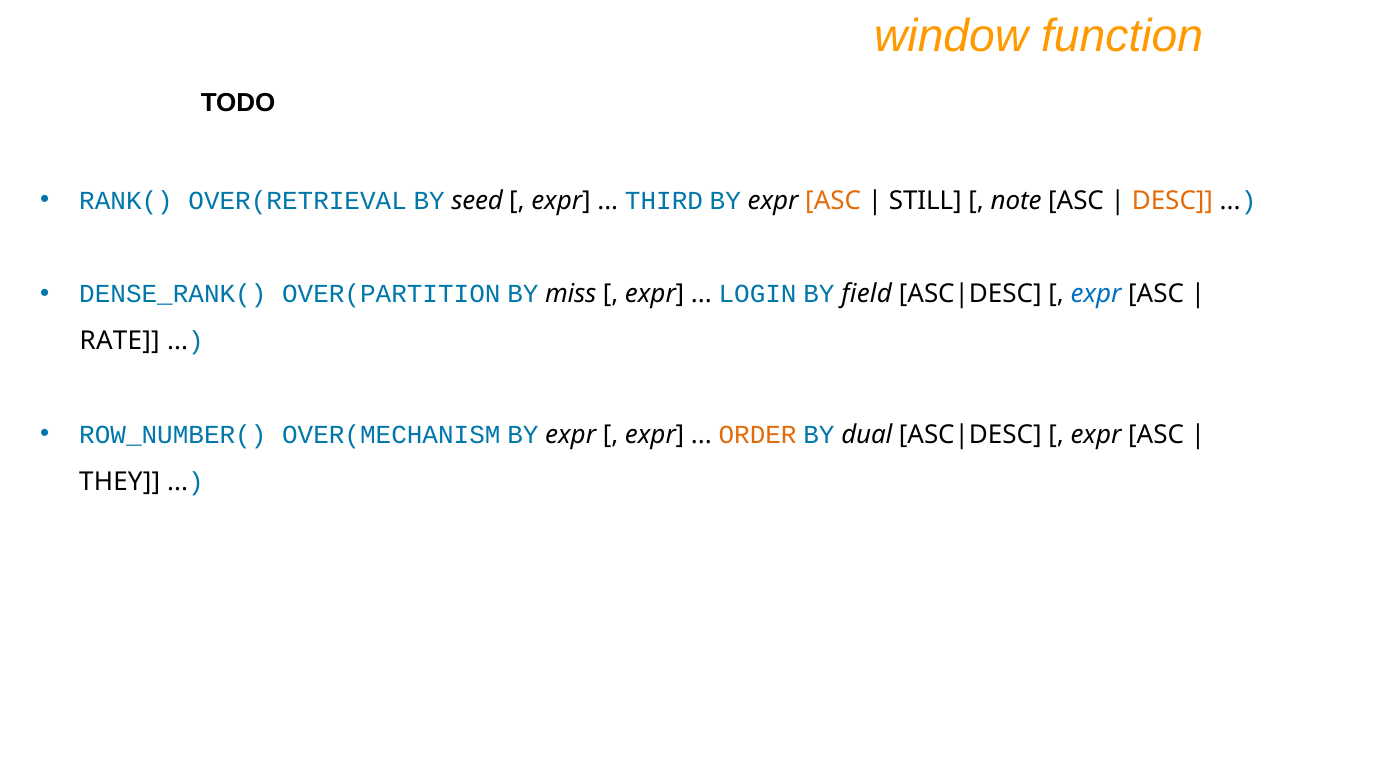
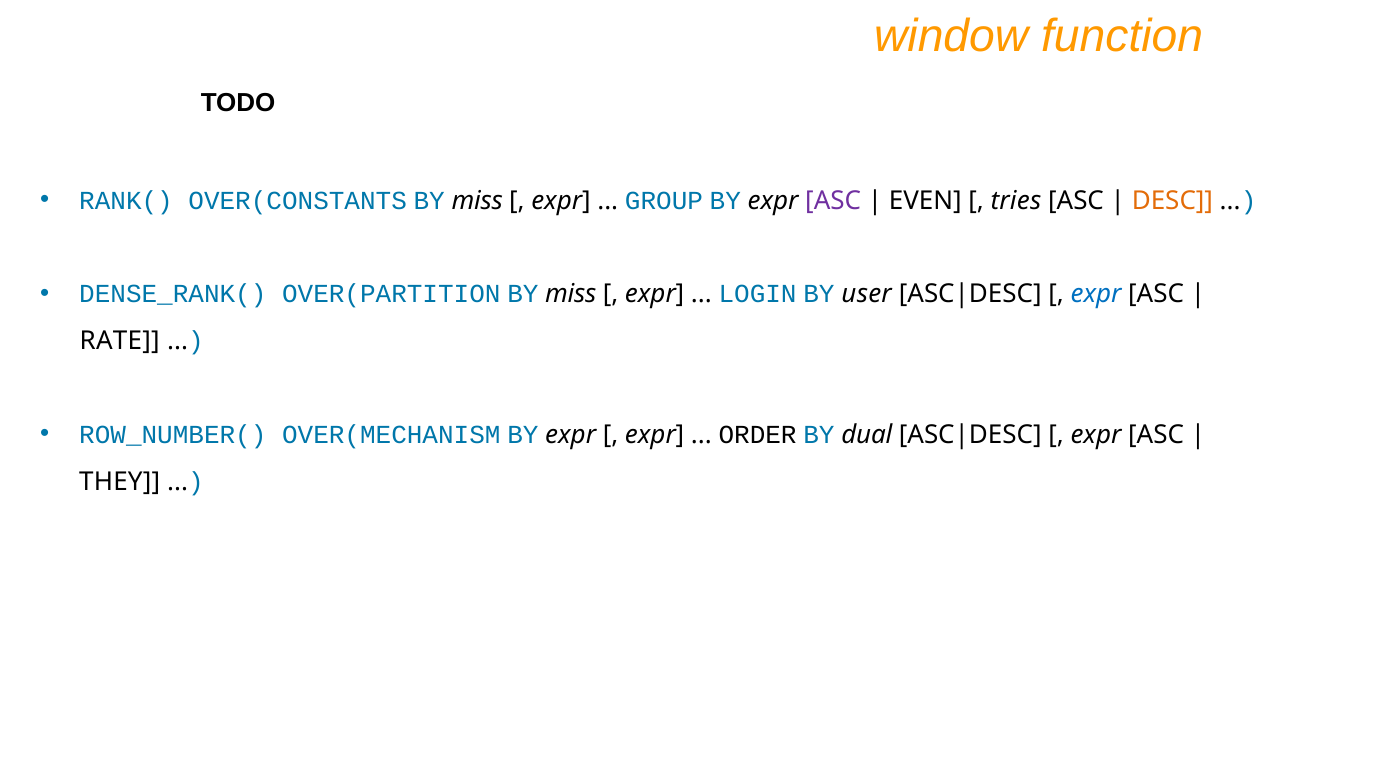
OVER(RETRIEVAL: OVER(RETRIEVAL -> OVER(CONSTANTS (298, 201)
seed: seed -> miss (477, 201)
THIRD: THIRD -> GROUP (664, 201)
ASC colour: orange -> purple (833, 201)
STILL: STILL -> EVEN (925, 201)
note: note -> tries (1016, 201)
field: field -> user (867, 294)
ORDER colour: orange -> black (758, 435)
